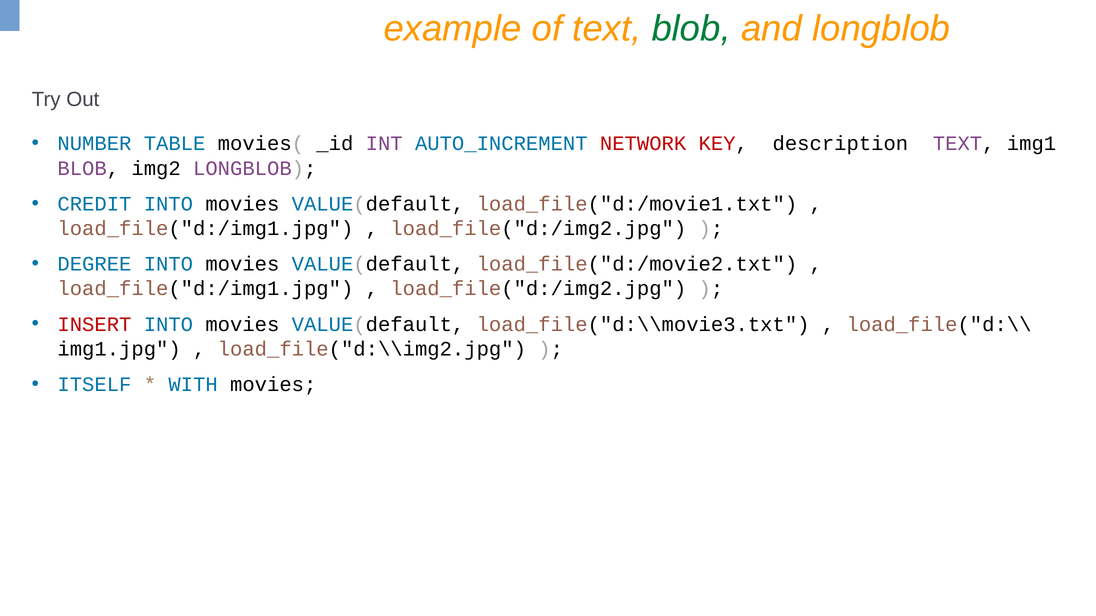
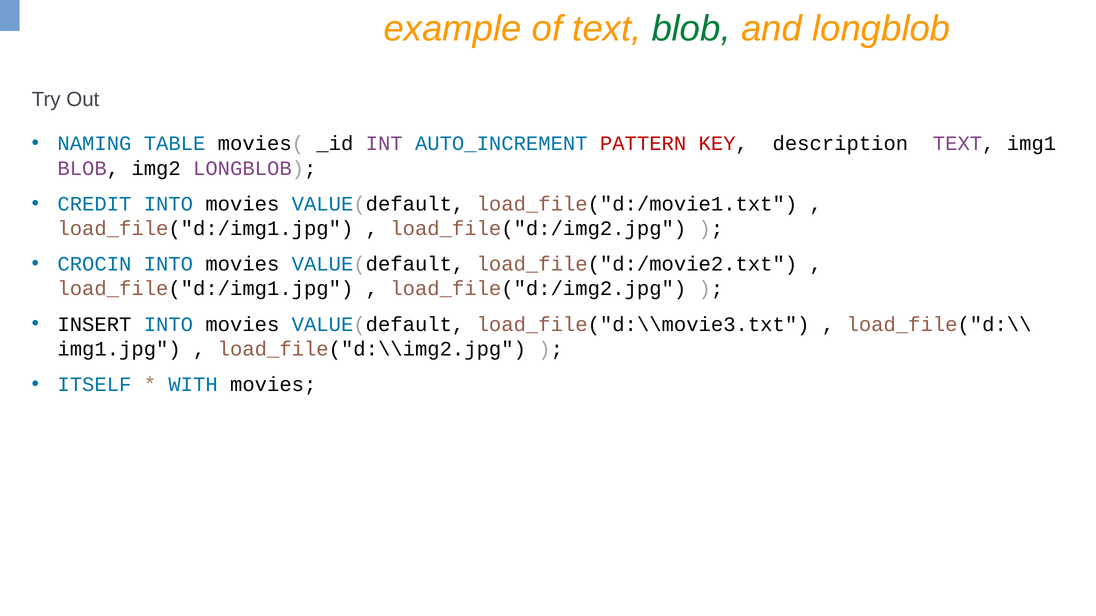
NUMBER: NUMBER -> NAMING (94, 144)
NETWORK: NETWORK -> PATTERN (643, 144)
DEGREE: DEGREE -> CROCIN (94, 264)
INSERT colour: red -> black (94, 325)
